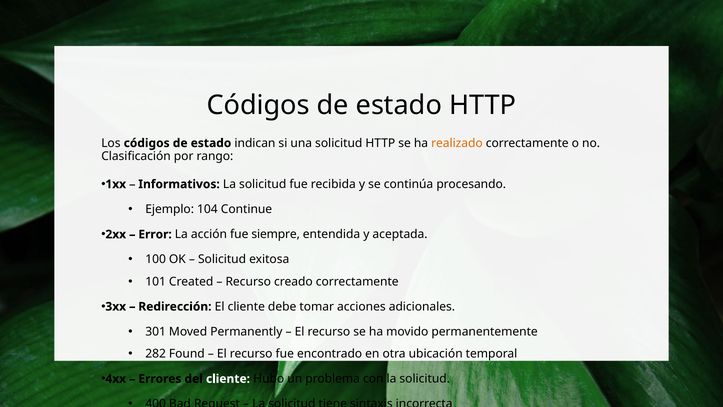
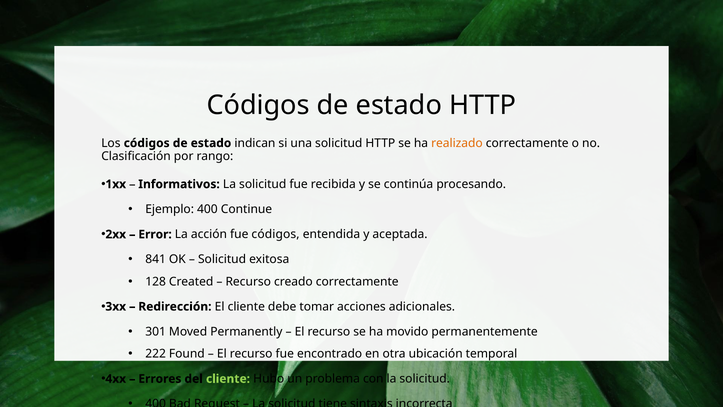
Ejemplo 104: 104 -> 400 (207, 209)
fue siempre: siempre -> códigos (276, 234)
100: 100 -> 841 (156, 259)
101: 101 -> 128 (156, 281)
282: 282 -> 222 (156, 354)
cliente colour: white -> light green (228, 379)
